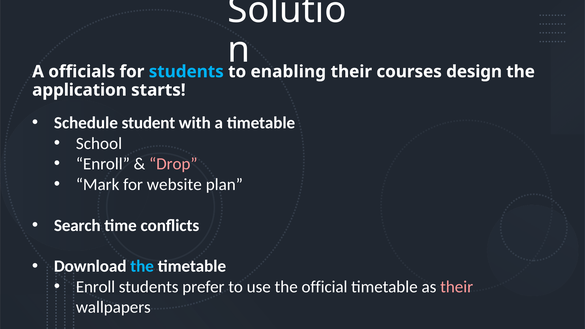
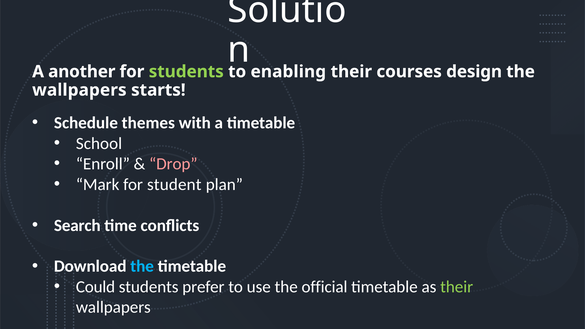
officials: officials -> another (82, 72)
students colour: light blue -> light green (186, 72)
application: application -> wallpapers (79, 90)
student: student -> themes (148, 123)
website: website -> student (174, 184)
Enroll: Enroll -> Could (95, 287)
their colour: pink -> light green (457, 287)
